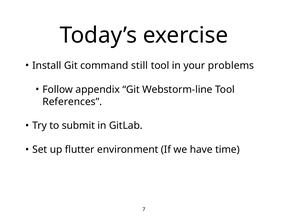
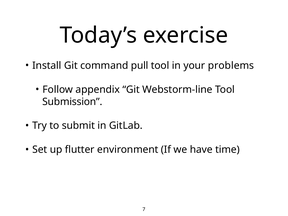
still: still -> pull (140, 66)
References: References -> Submission (72, 102)
